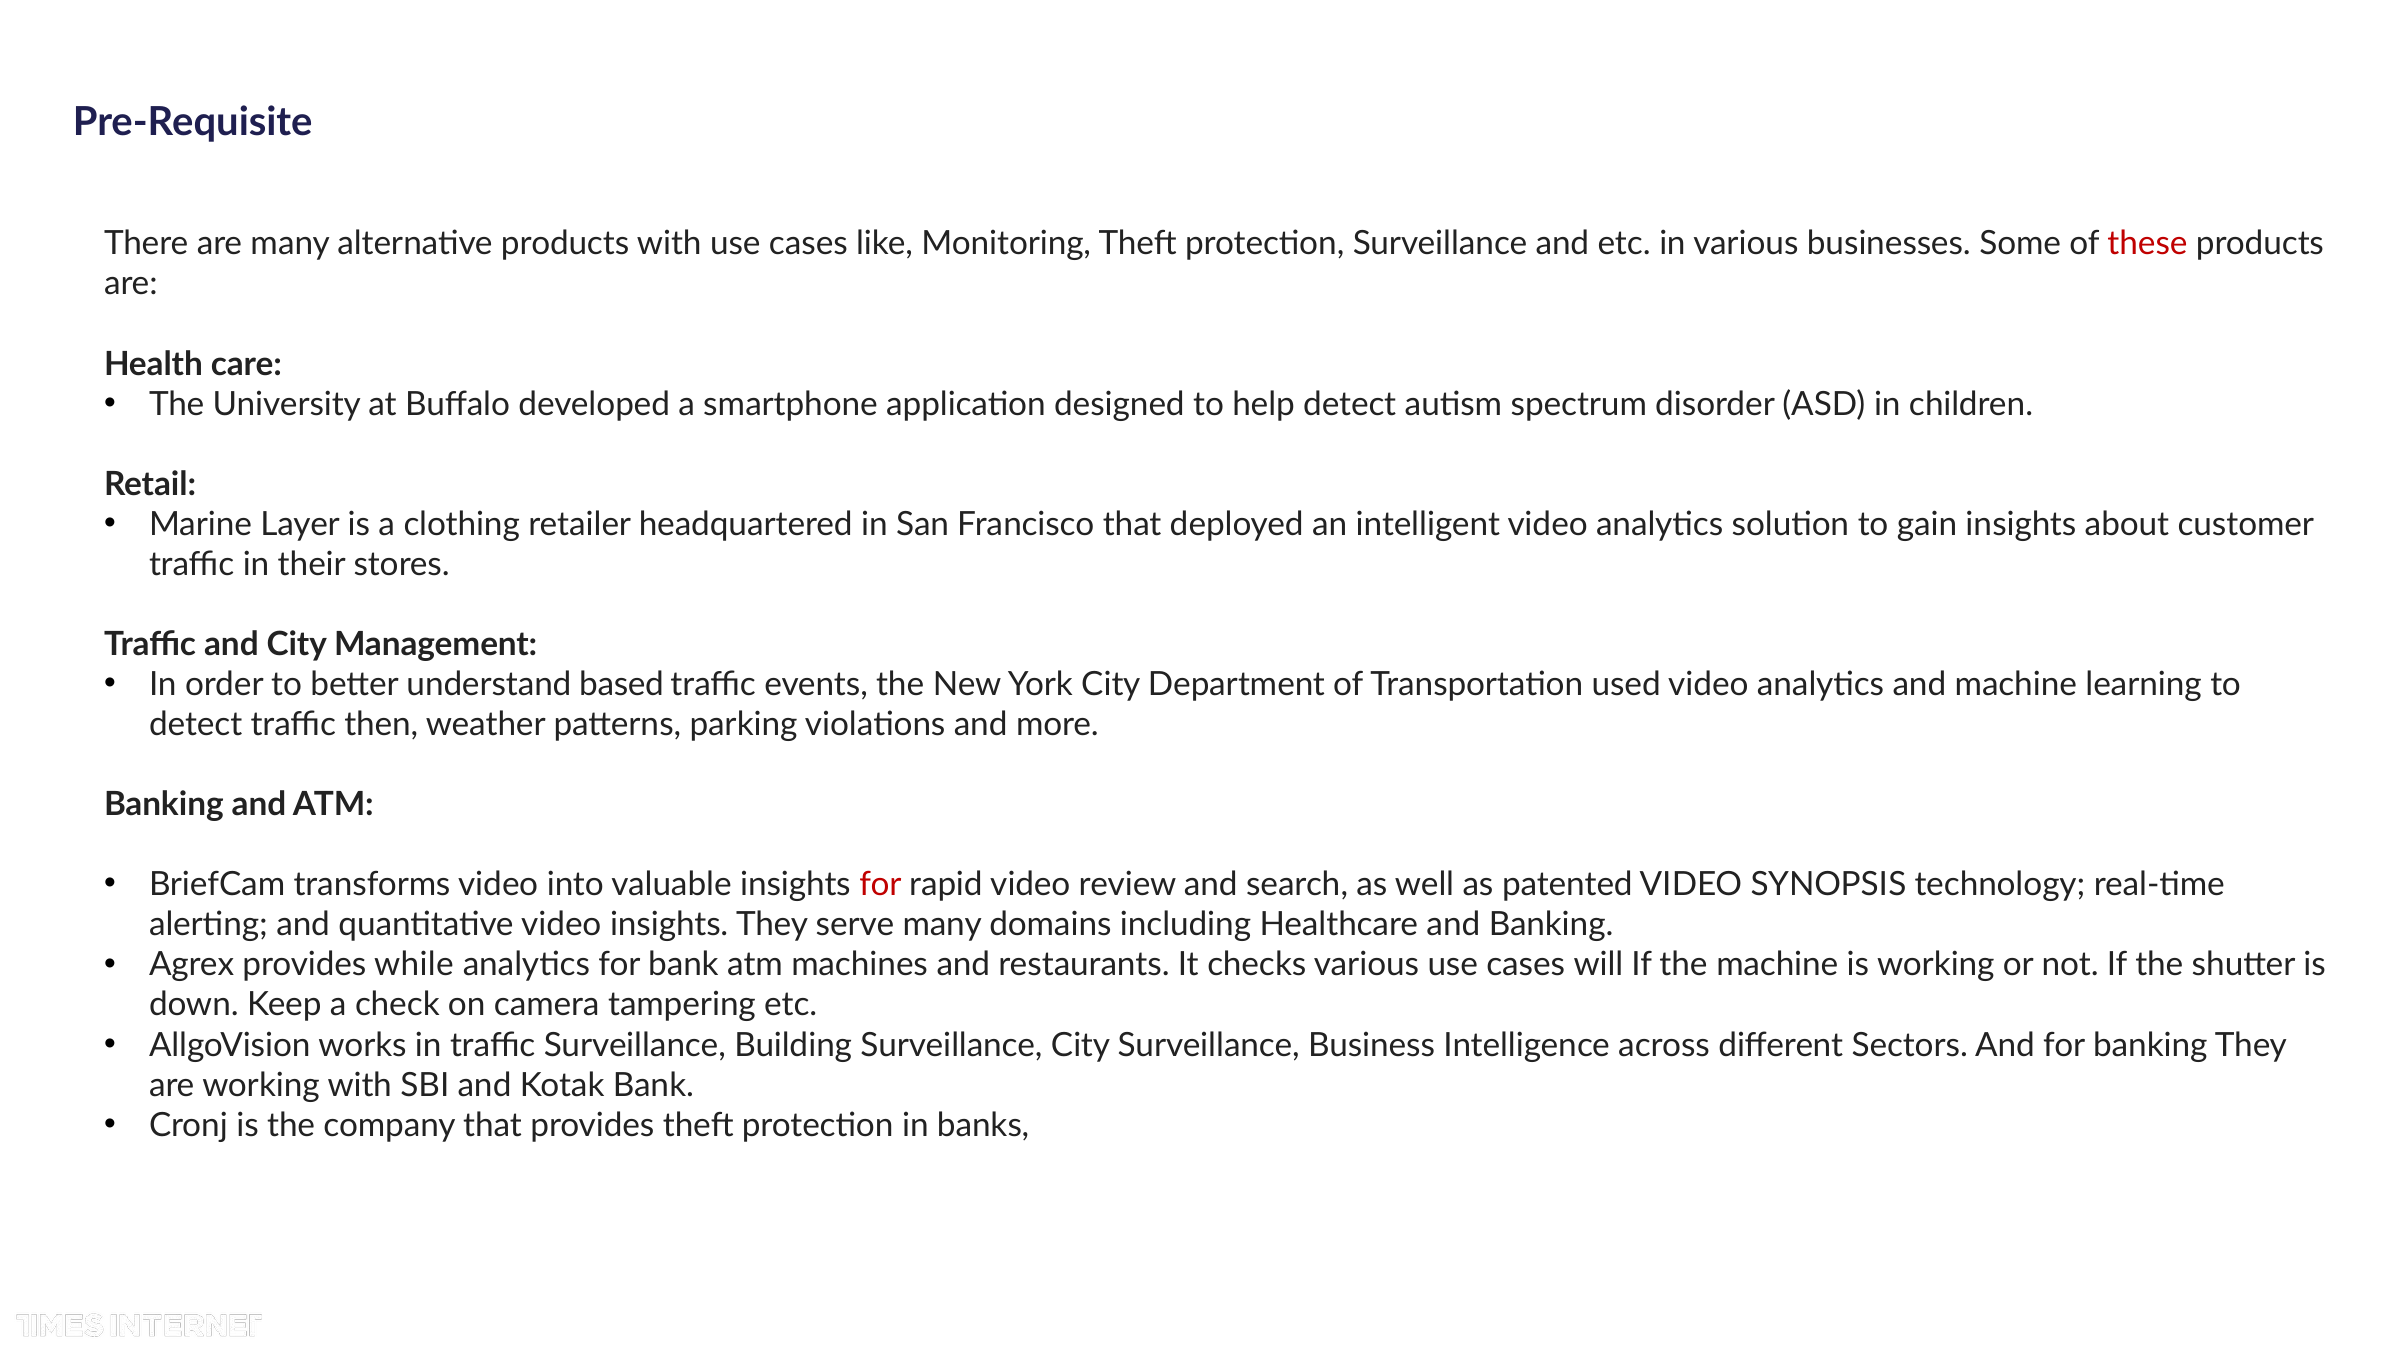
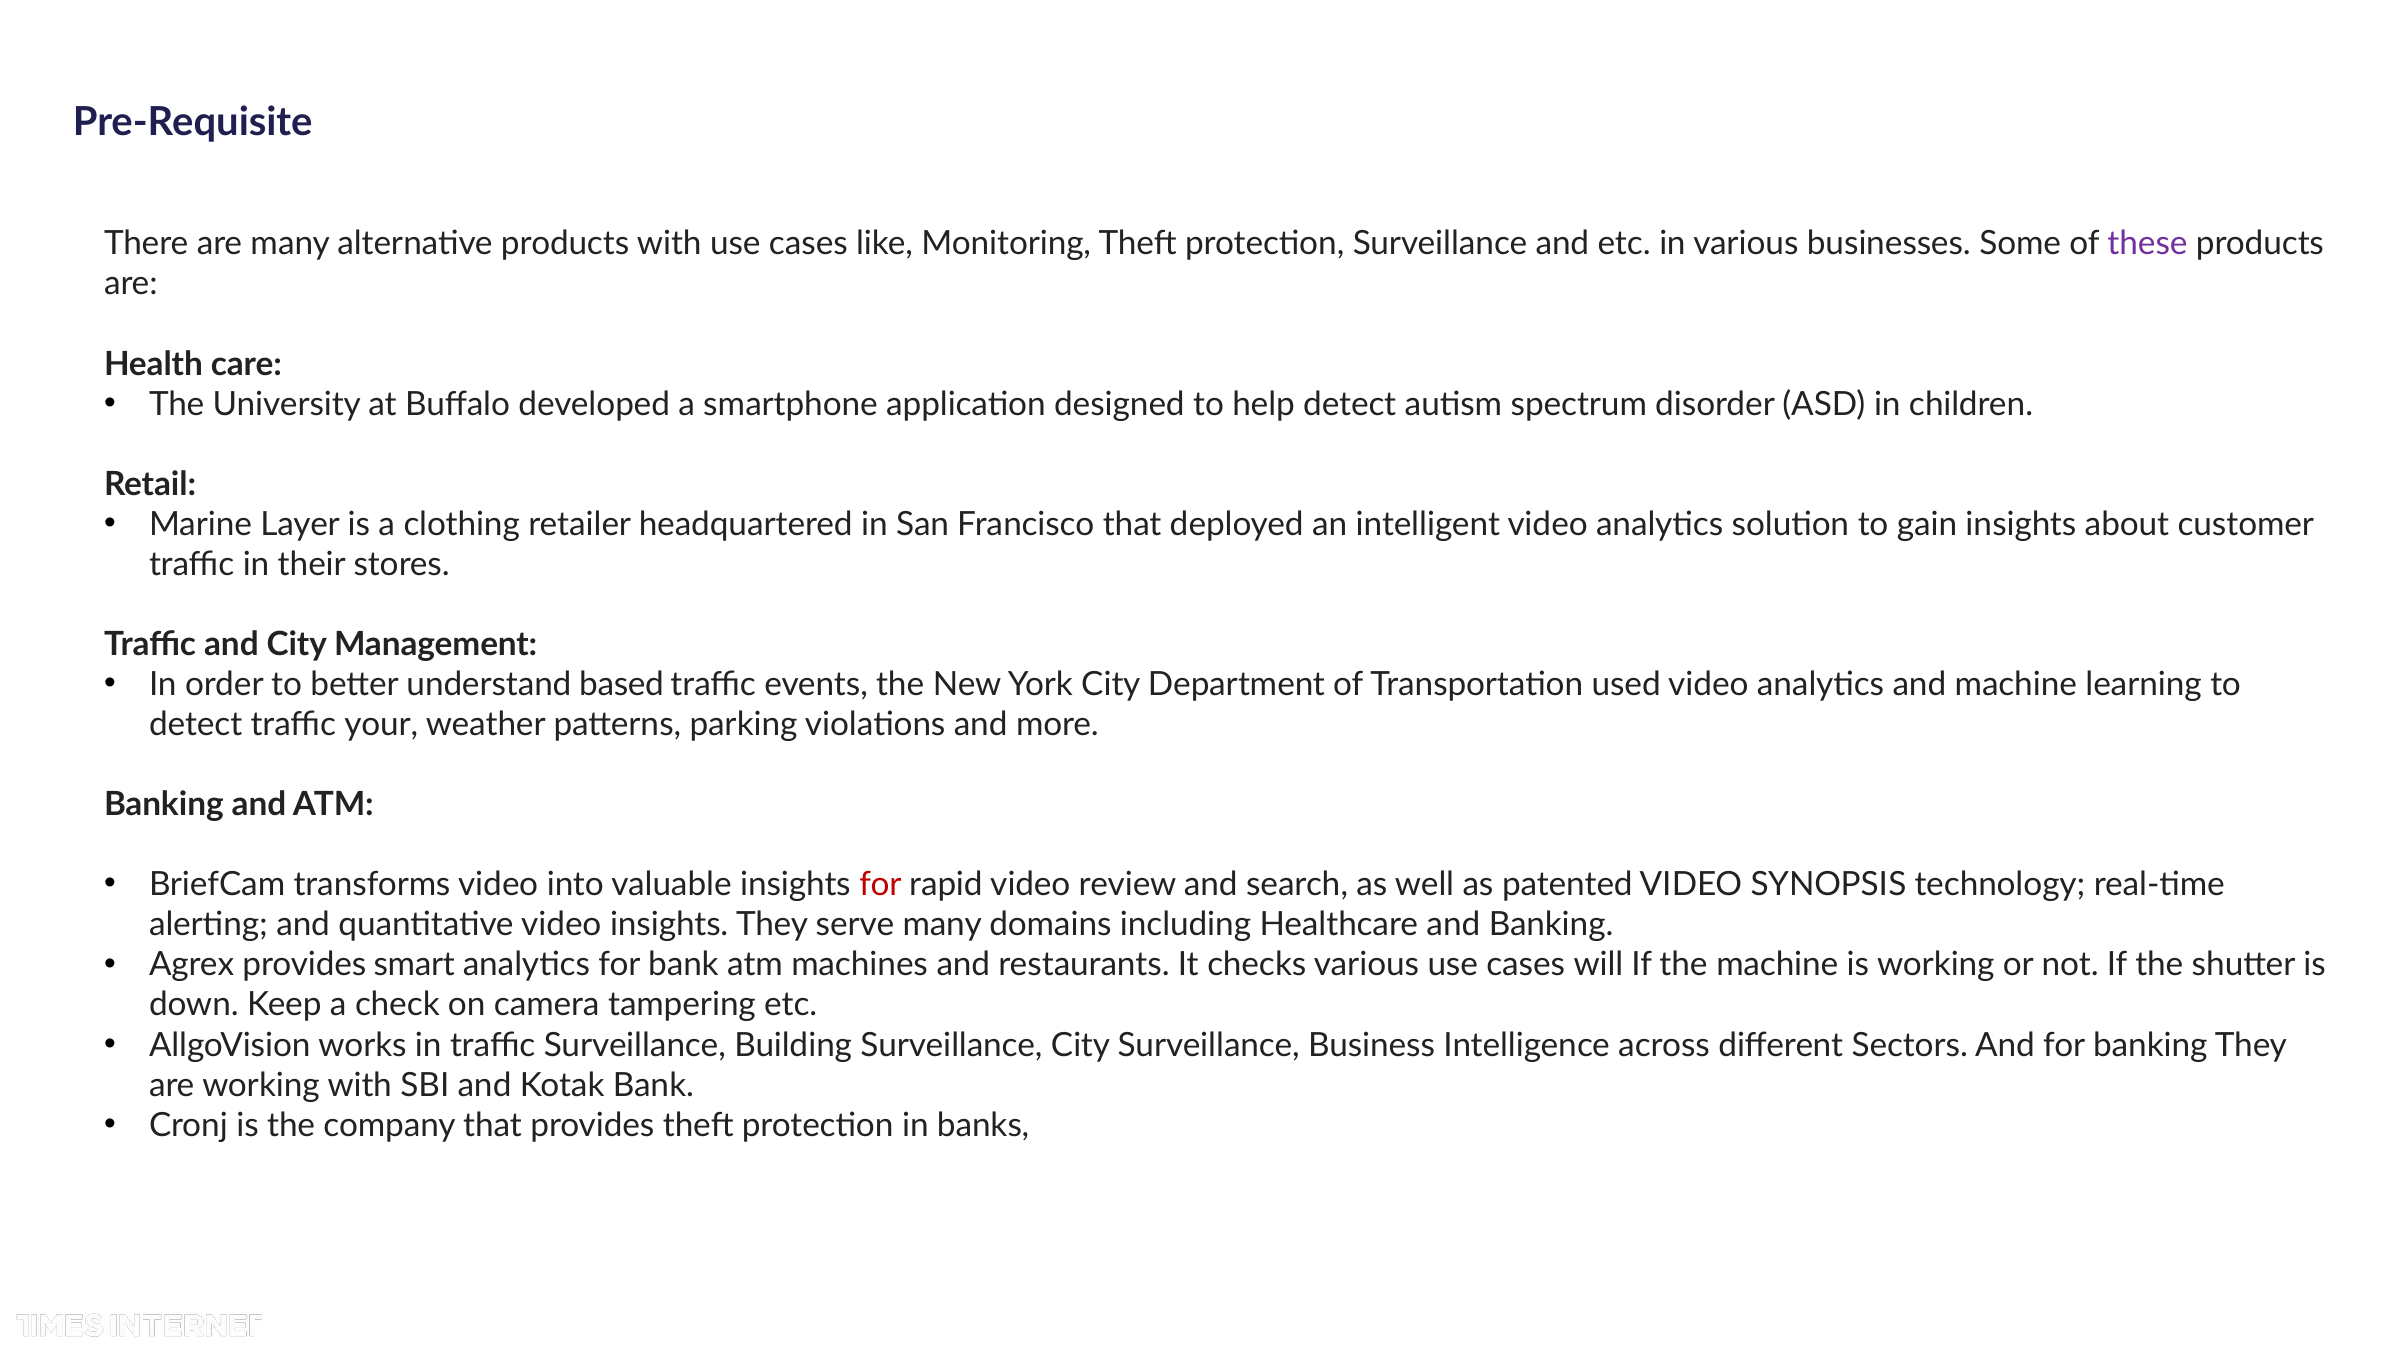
these colour: red -> purple (2147, 244)
then: then -> your (381, 725)
while: while -> smart (414, 965)
